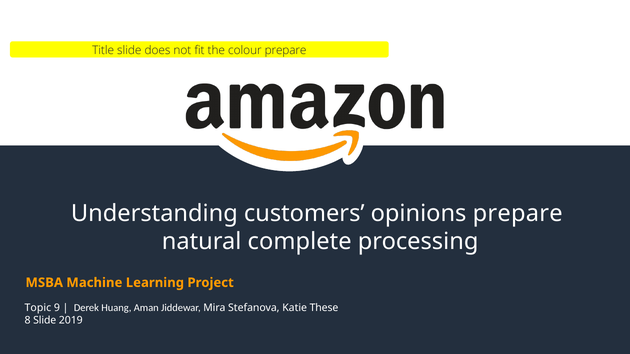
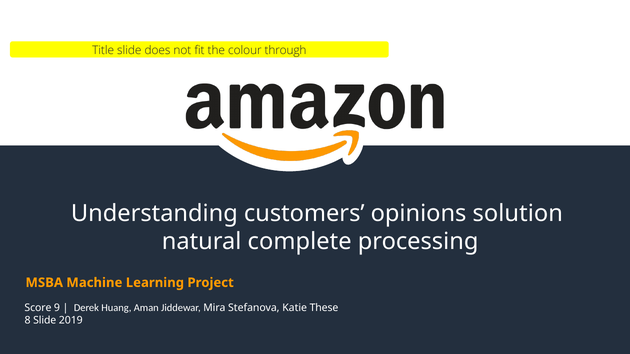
colour prepare: prepare -> through (285, 50)
opinions prepare: prepare -> solution (518, 213)
Topic: Topic -> Score (38, 308)
